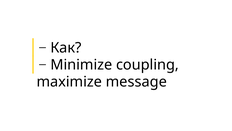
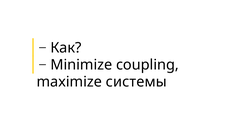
message: message -> системы (136, 81)
